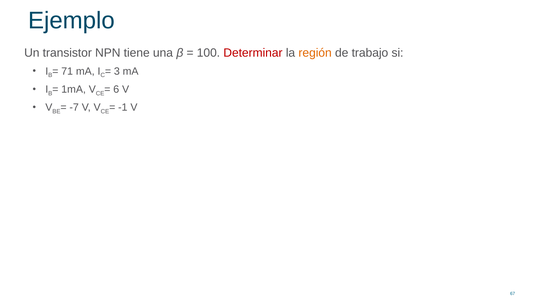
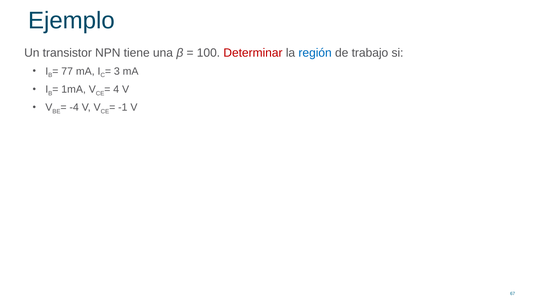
región colour: orange -> blue (315, 53)
71: 71 -> 77 (67, 71)
6: 6 -> 4 (116, 89)
-7: -7 -> -4 (74, 107)
